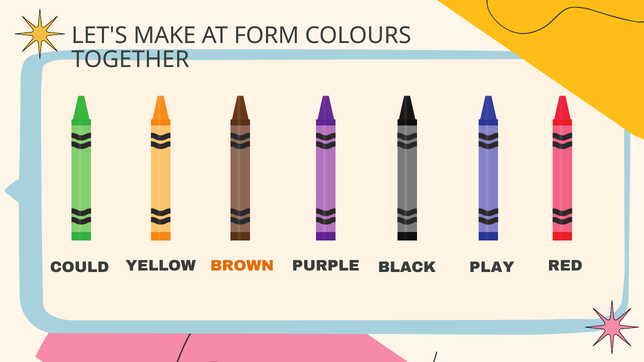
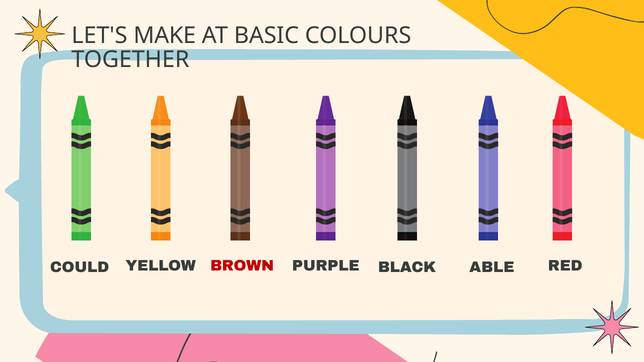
FORM: FORM -> BASIC (266, 36)
BROWN colour: orange -> red (242, 266)
PLAY: PLAY -> ABLE (492, 268)
